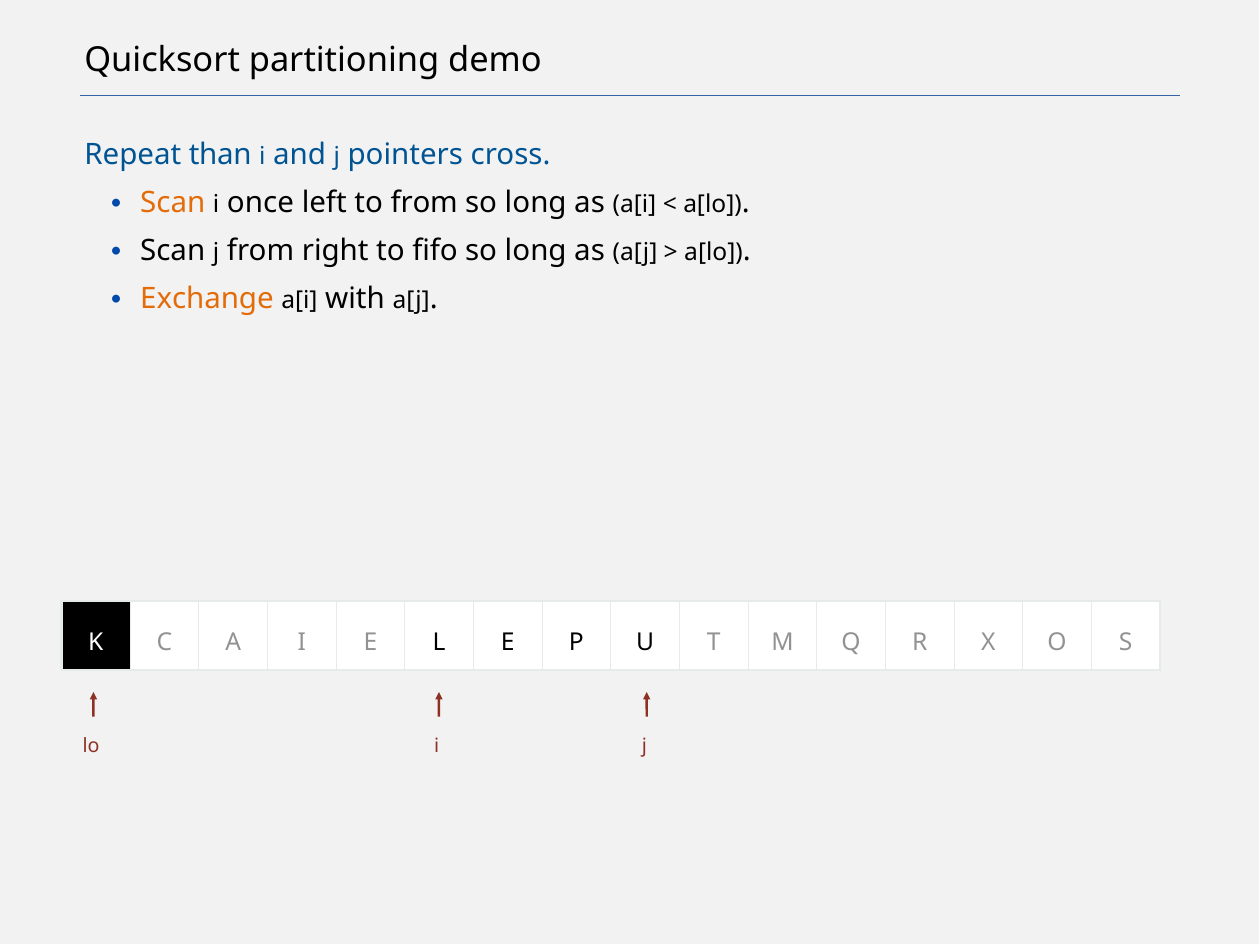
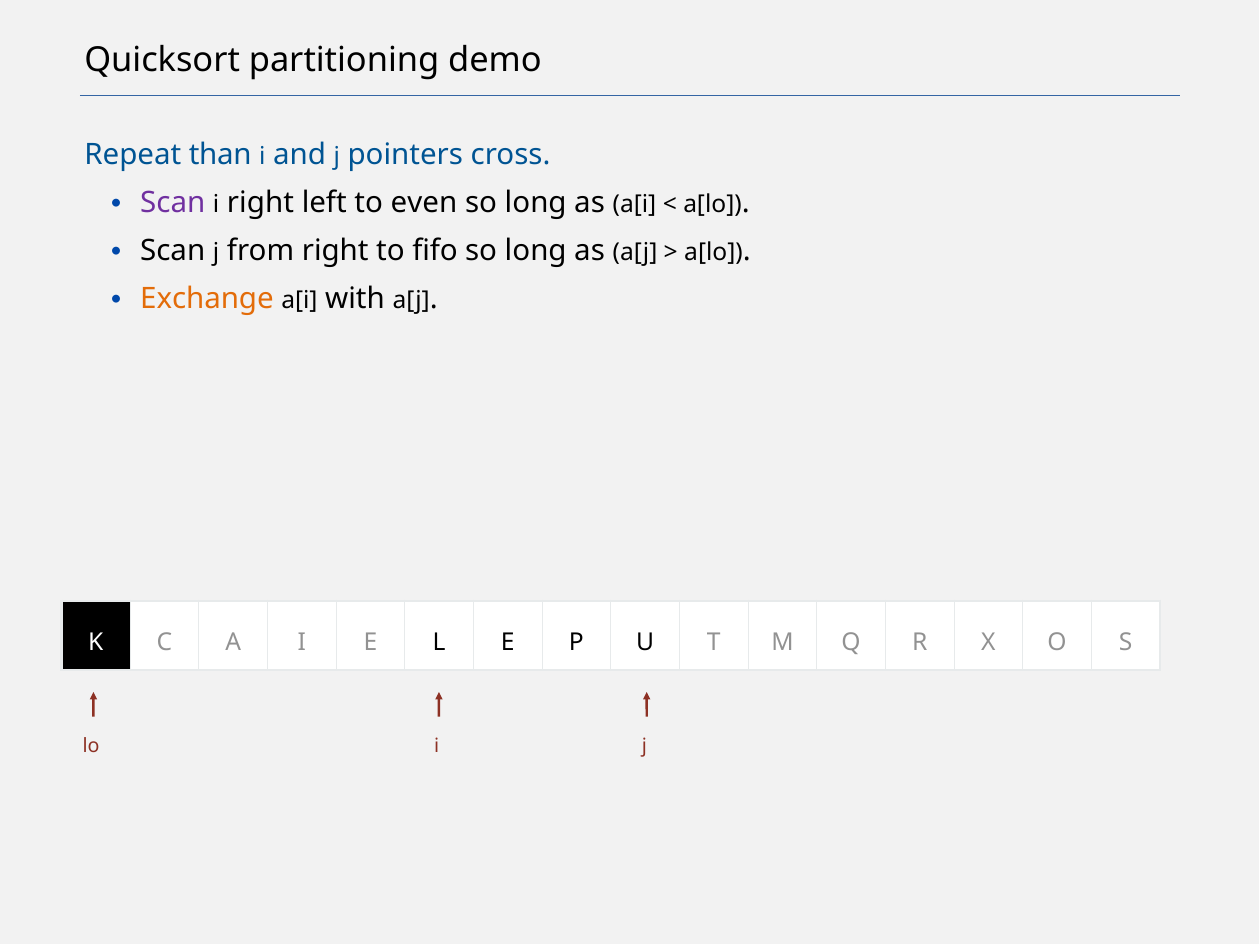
Scan colour: orange -> purple (173, 203)
i once: once -> right (261, 203)
to from: from -> even (424, 203)
